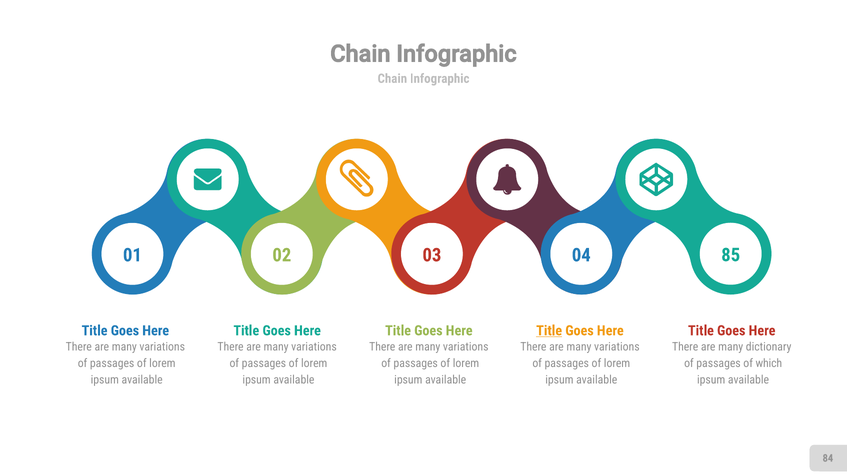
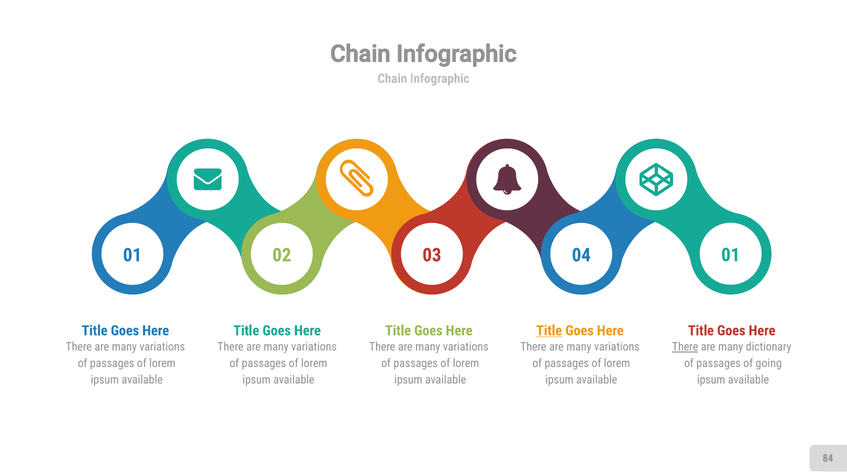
04 85: 85 -> 01 (731, 255)
There underline: none -> present (685, 347)
which: which -> going (769, 364)
